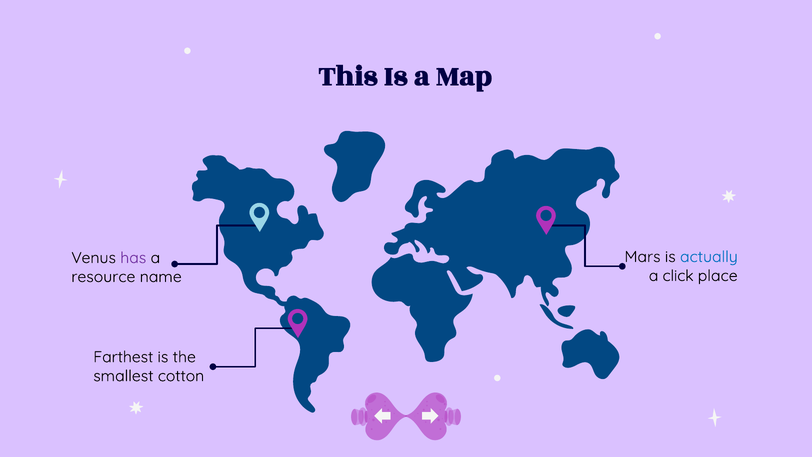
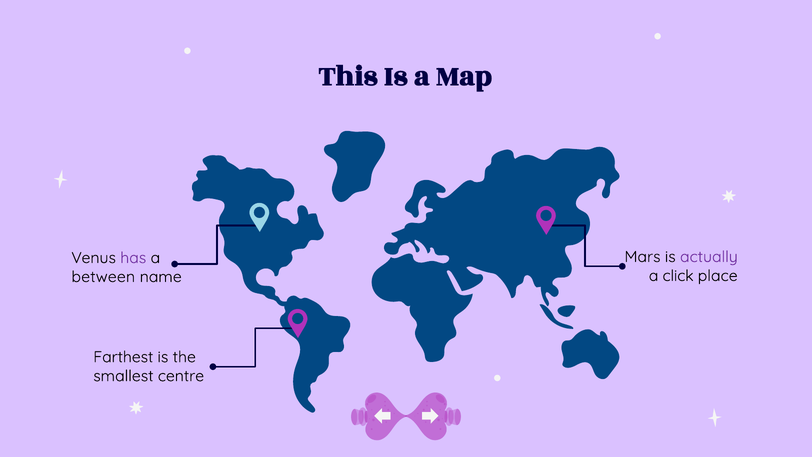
actually colour: blue -> purple (709, 257)
resource: resource -> between (103, 277)
cotton: cotton -> centre (181, 376)
